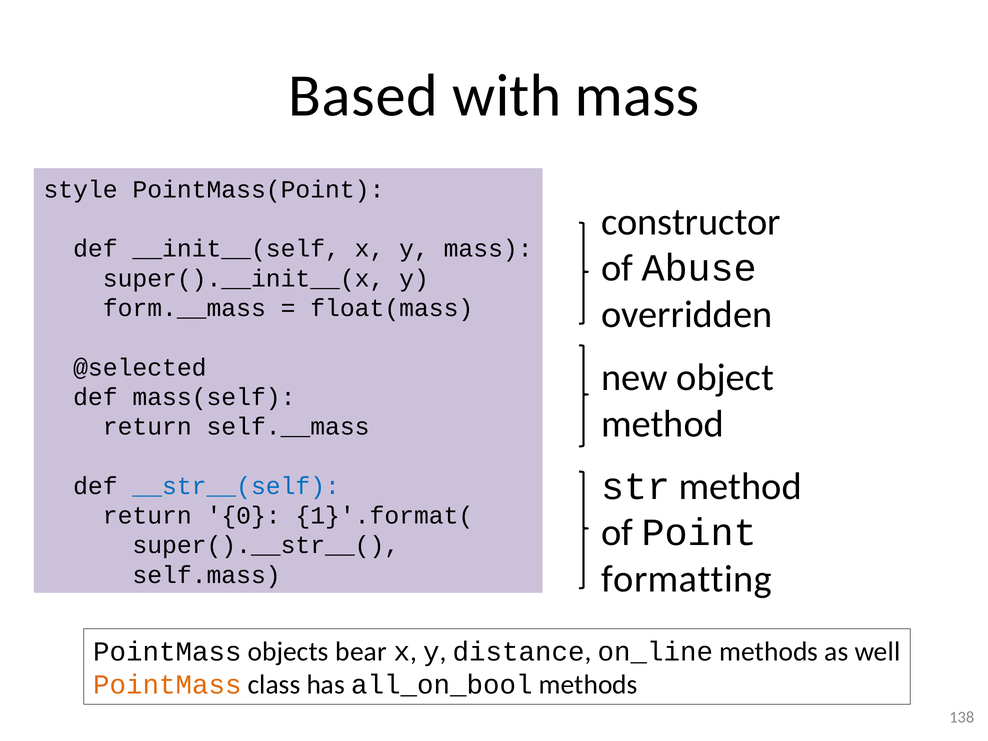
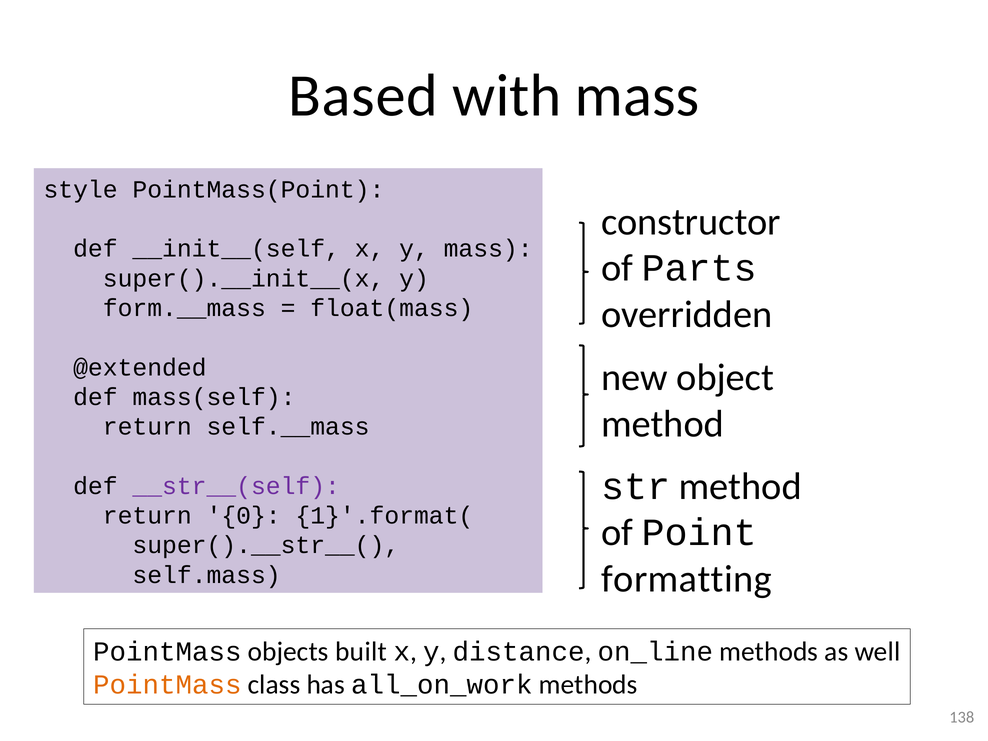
Abuse: Abuse -> Parts (699, 268)
@selected: @selected -> @extended (140, 367)
__str__(self colour: blue -> purple (236, 486)
bear: bear -> built (361, 652)
all_on_bool: all_on_bool -> all_on_work (442, 685)
